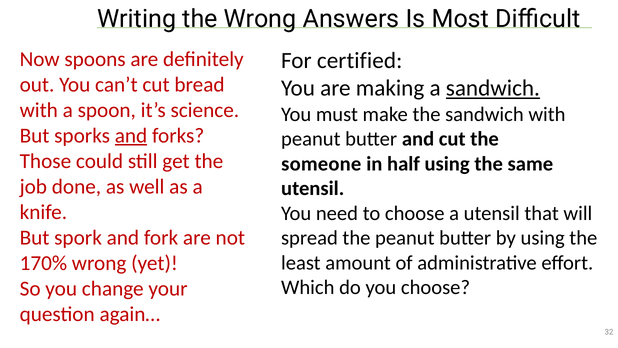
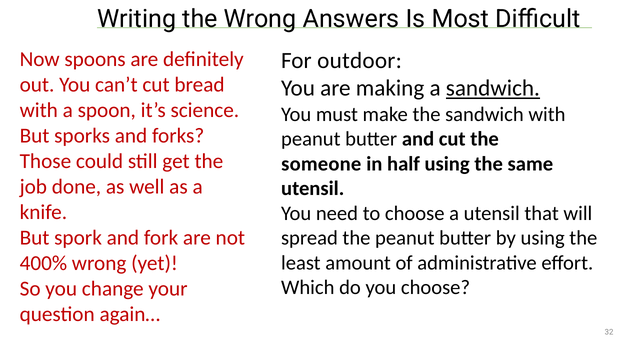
certified: certified -> outdoor (360, 60)
and underline: present -> none (131, 136)
170%: 170% -> 400% (43, 263)
